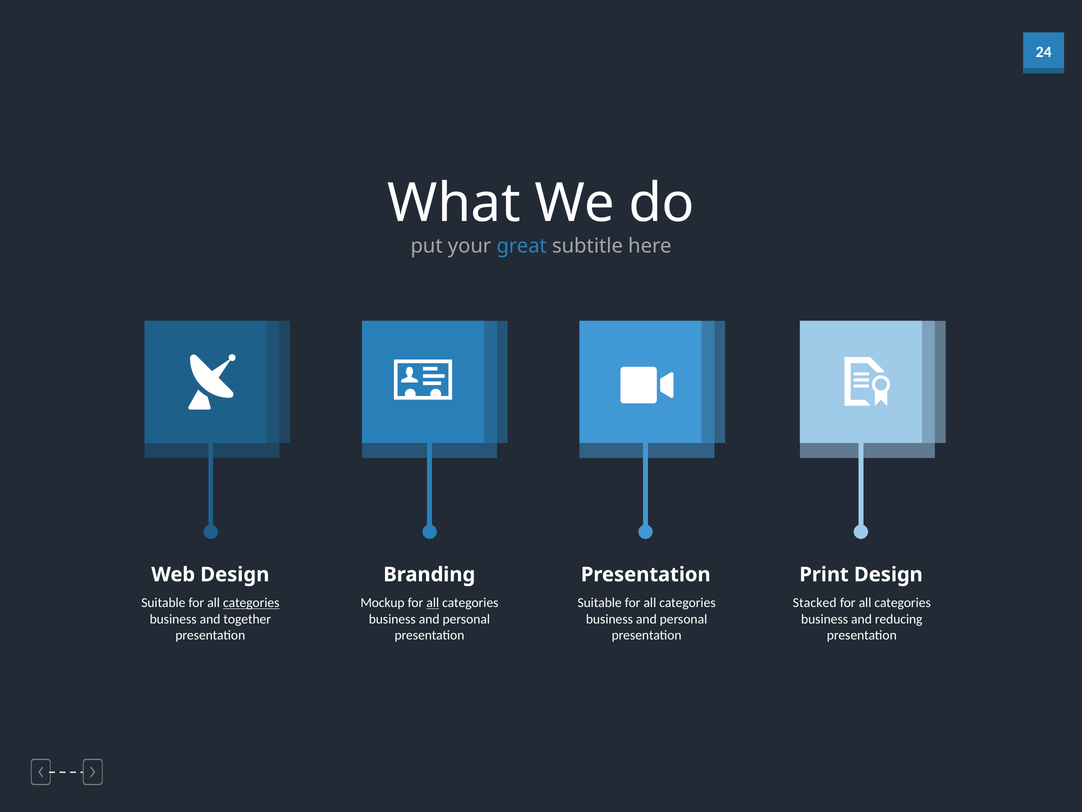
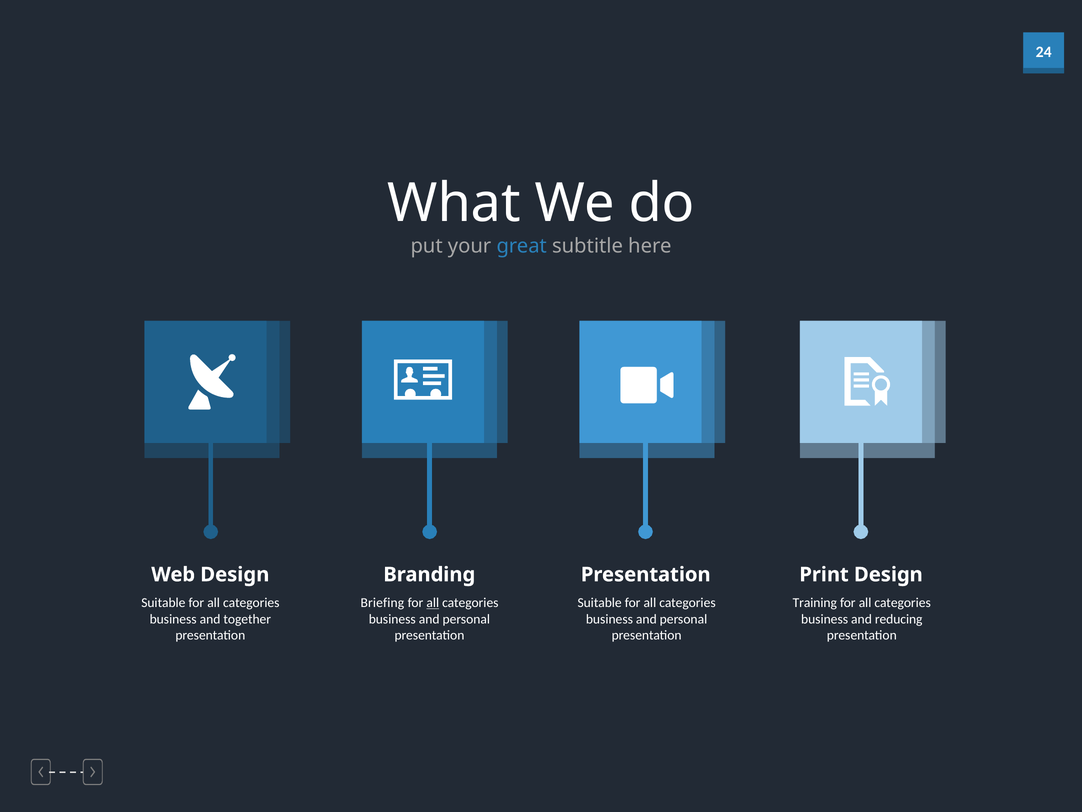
categories underline: present -> none (251, 602)
Mockup: Mockup -> Briefing (382, 602)
Stacked: Stacked -> Training (815, 602)
